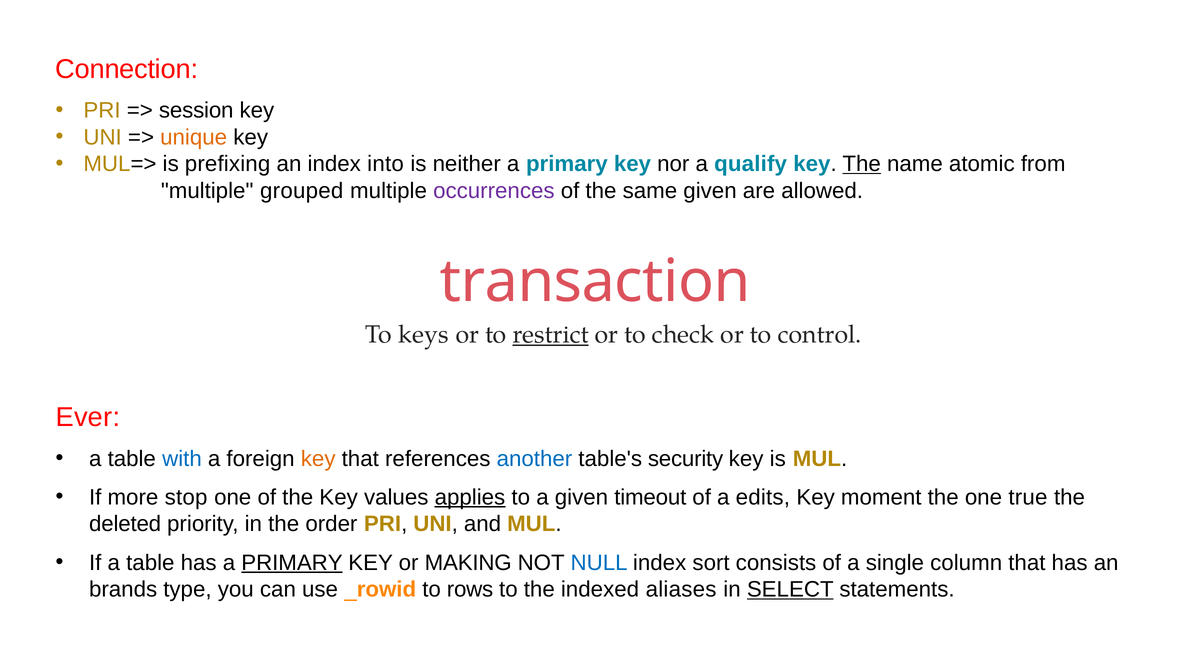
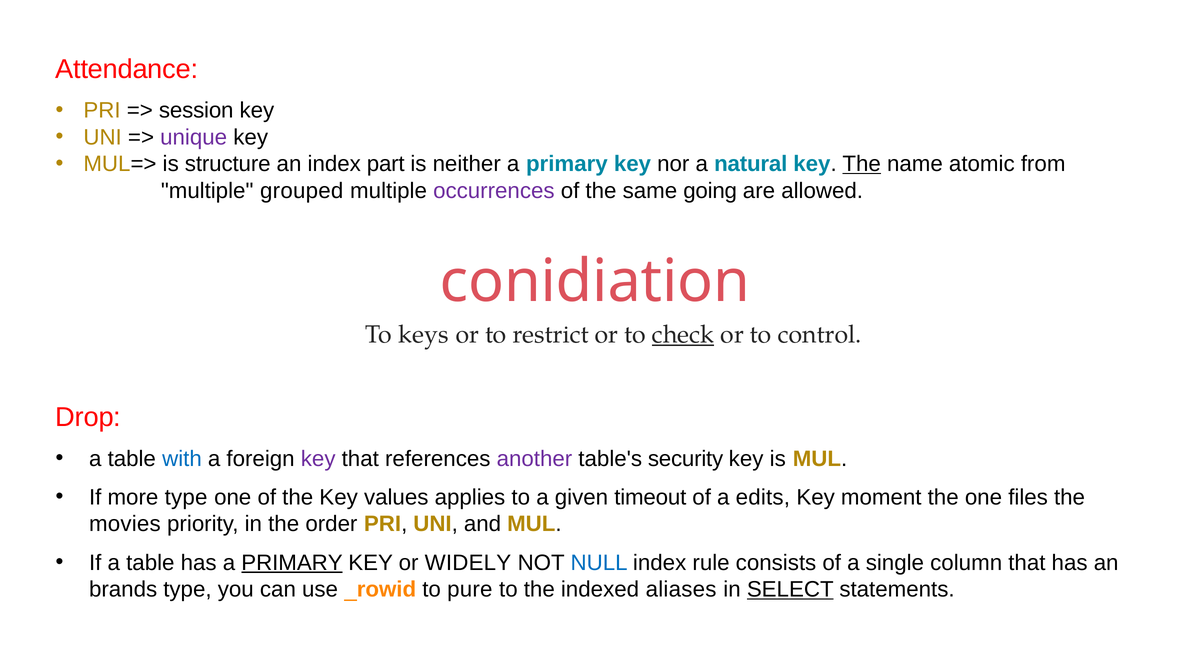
Connection: Connection -> Attendance (127, 69)
unique colour: orange -> purple (194, 137)
prefixing: prefixing -> structure (228, 164)
into: into -> part (386, 164)
qualify: qualify -> natural (751, 164)
same given: given -> going (710, 191)
transaction: transaction -> conidiation (595, 282)
restrict underline: present -> none (551, 335)
check underline: none -> present (683, 335)
Ever: Ever -> Drop (88, 418)
key colour: orange -> purple (318, 459)
another colour: blue -> purple (534, 459)
more stop: stop -> type (186, 498)
applies underline: present -> none (470, 498)
true: true -> files (1028, 498)
deleted: deleted -> movies (125, 524)
MAKING: MAKING -> WIDELY (468, 563)
sort: sort -> rule (711, 563)
rows: rows -> pure (470, 590)
